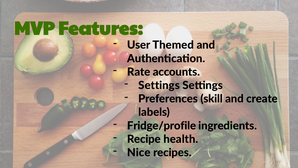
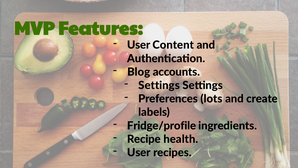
Themed: Themed -> Content (173, 45)
Rate: Rate -> Blog (139, 72)
skill: skill -> lots (211, 99)
Nice: Nice -> User (139, 152)
